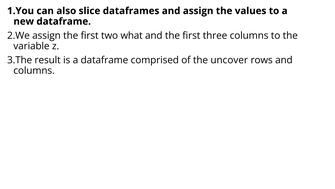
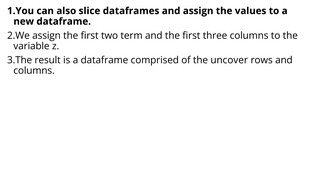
what: what -> term (132, 35)
